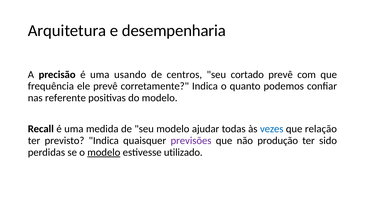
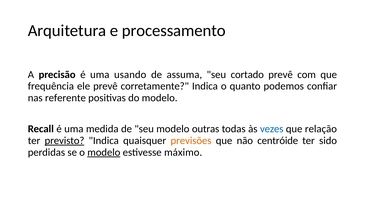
desempenharia: desempenharia -> processamento (174, 31)
centros: centros -> assuma (184, 75)
ajudar: ajudar -> outras (206, 129)
previsto underline: none -> present (65, 141)
previsões colour: purple -> orange (191, 141)
produção: produção -> centróide (278, 141)
utilizado: utilizado -> máximo (183, 152)
